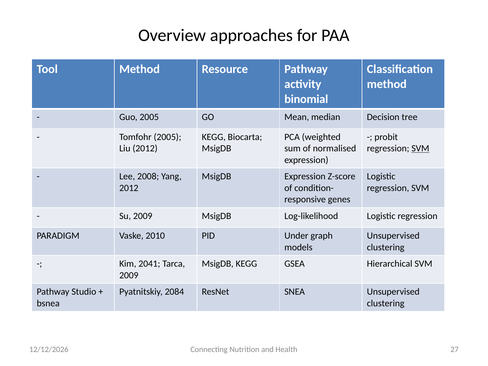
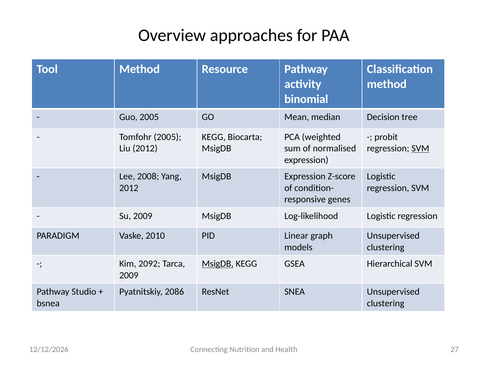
Under: Under -> Linear (296, 236)
2041: 2041 -> 2092 (149, 264)
MsigDB underline: none -> present (218, 264)
2084: 2084 -> 2086 (174, 292)
